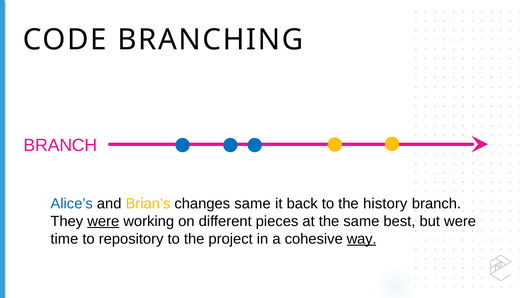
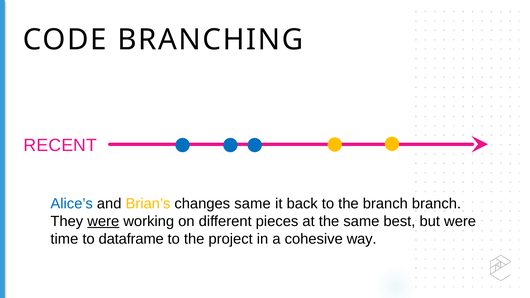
BRANCH: BRANCH -> RECENT (60, 145)
the history: history -> branch (385, 204)
repository: repository -> dataframe (131, 239)
way underline: present -> none (362, 239)
